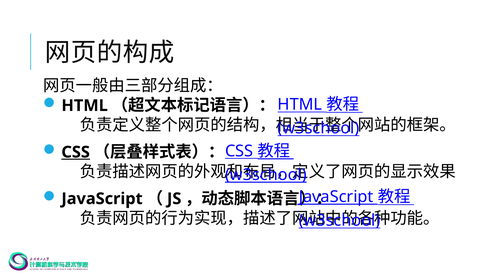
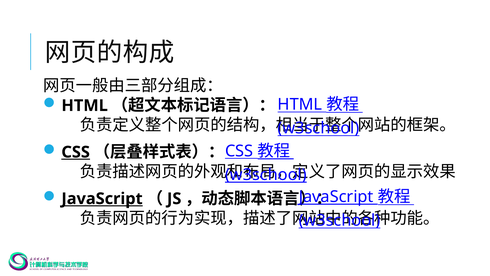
JavaScript underline: none -> present (102, 198)
